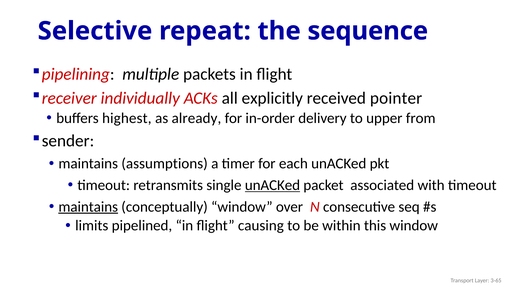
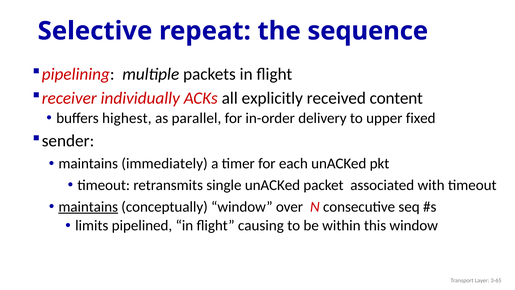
pointer: pointer -> content (396, 98)
already: already -> parallel (196, 118)
from: from -> fixed (421, 118)
assumptions: assumptions -> immediately (165, 163)
unACKed underline: present -> none (272, 185)
